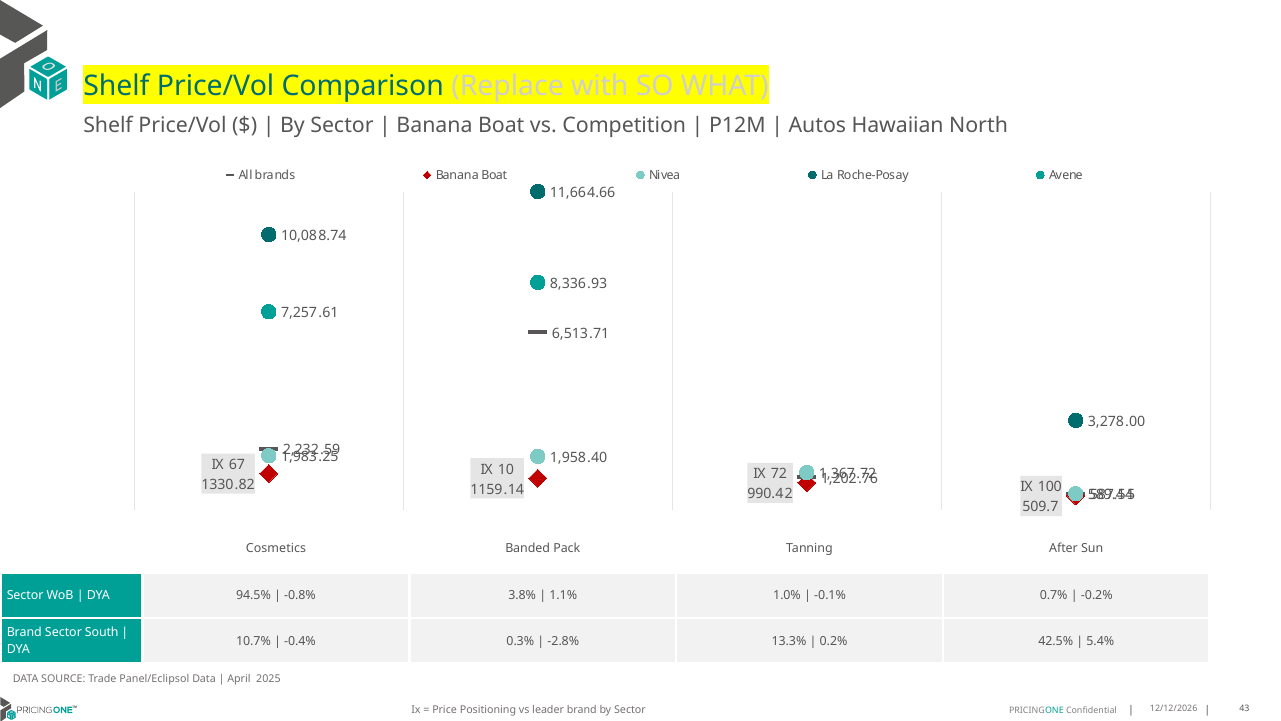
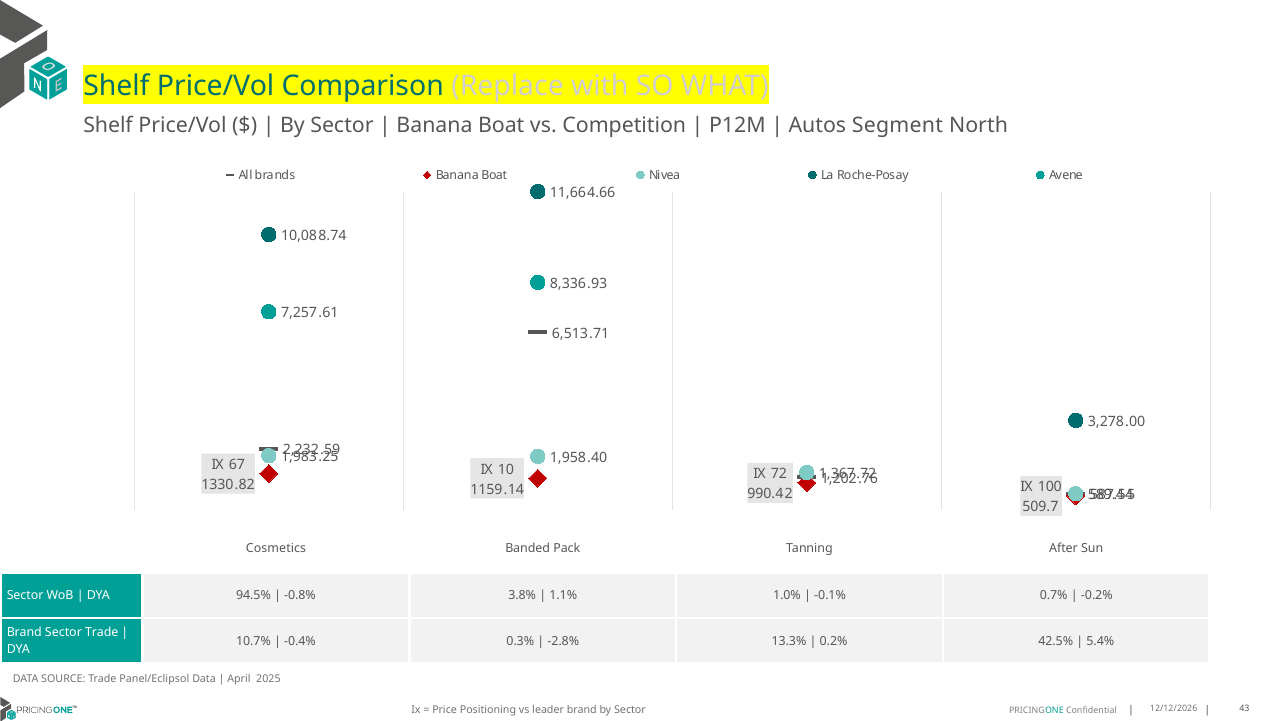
Hawaiian: Hawaiian -> Segment (897, 125)
Sector South: South -> Trade (102, 633)
